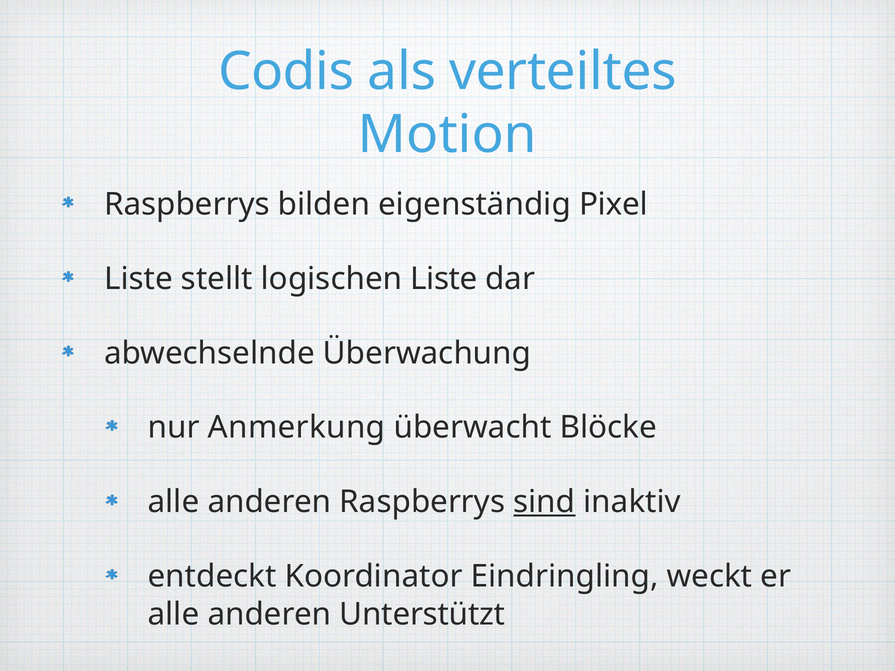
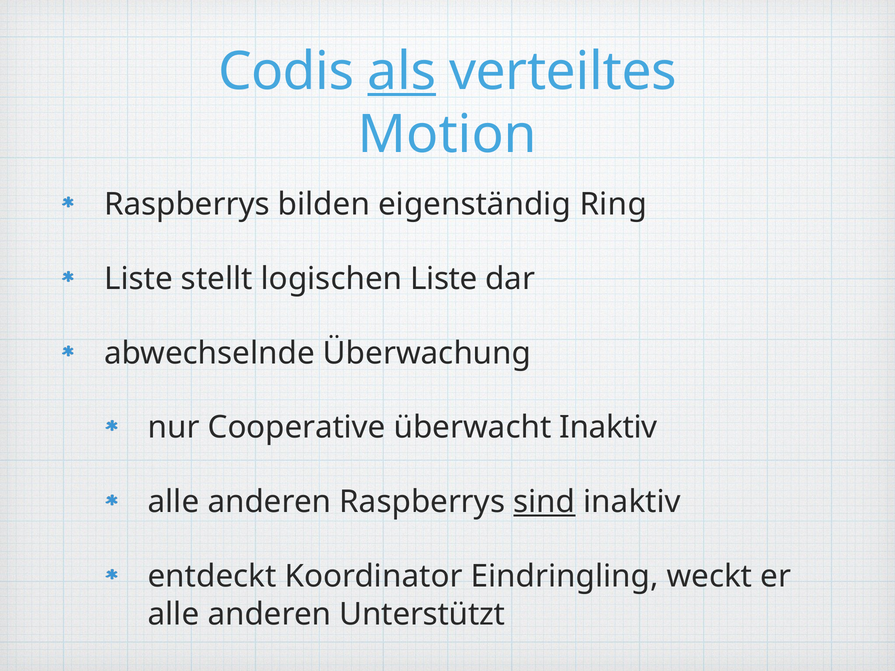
als underline: none -> present (402, 72)
Pixel: Pixel -> Ring (613, 204)
Anmerkung: Anmerkung -> Cooperative (297, 428)
überwacht Blöcke: Blöcke -> Inaktiv (608, 428)
